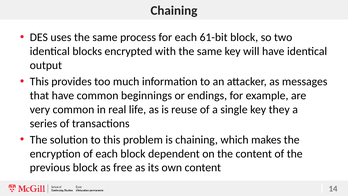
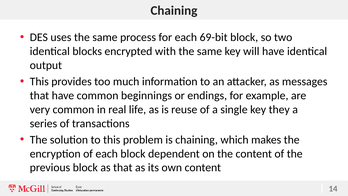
61-bit: 61-bit -> 69-bit (214, 37)
as free: free -> that (123, 167)
